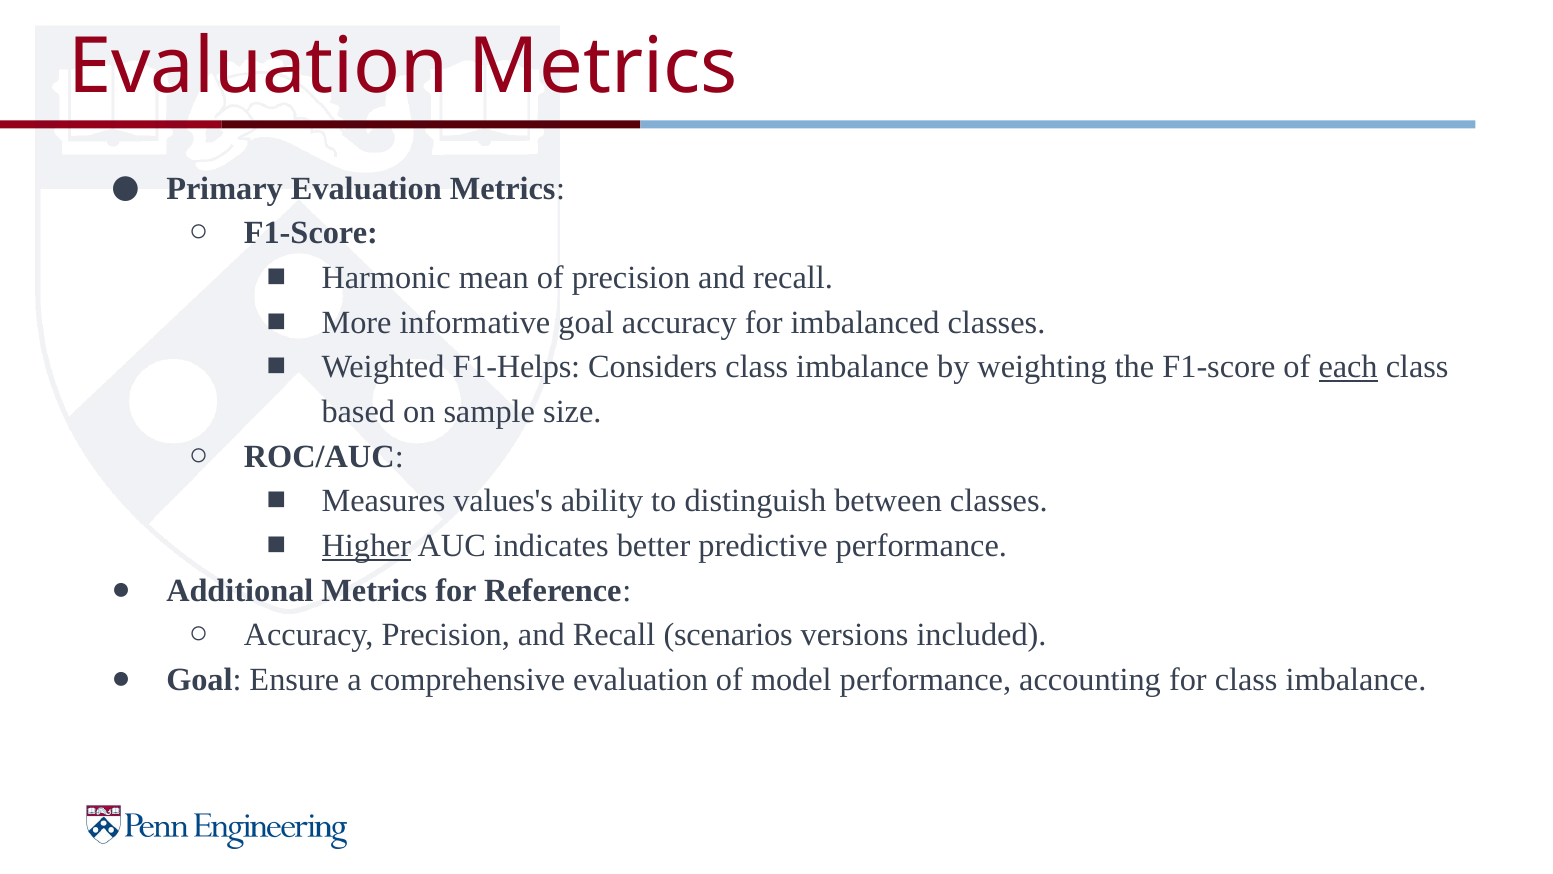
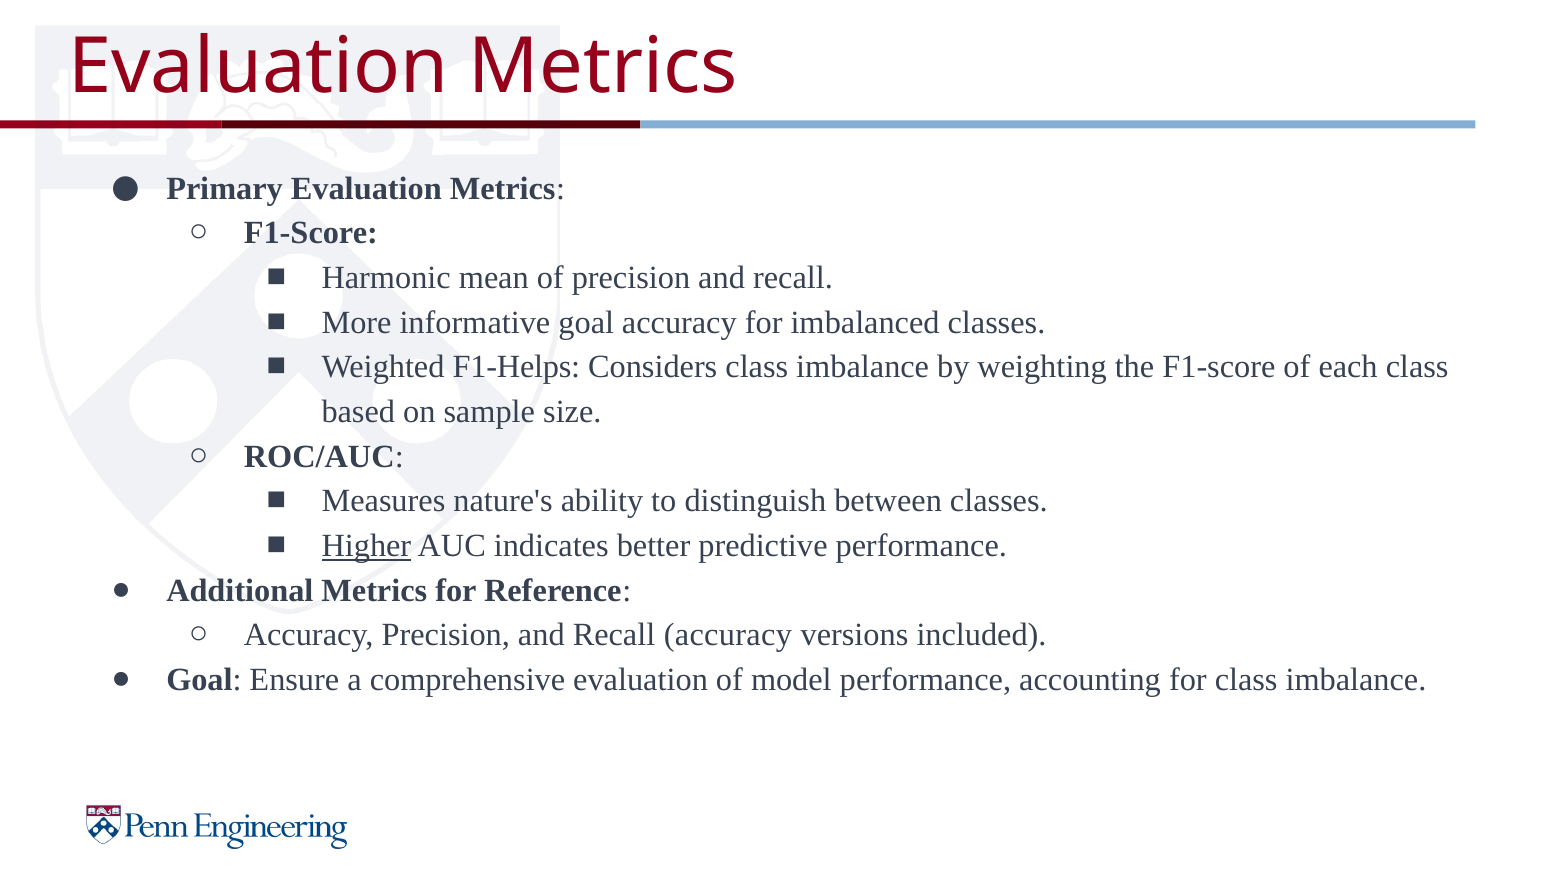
each underline: present -> none (1348, 367)
values's: values's -> nature's (503, 501)
Recall scenarios: scenarios -> accuracy (728, 635)
